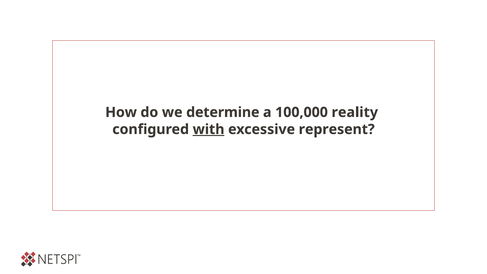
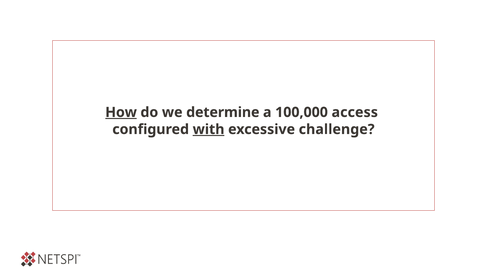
How underline: none -> present (121, 112)
reality: reality -> access (355, 112)
represent: represent -> challenge (337, 129)
